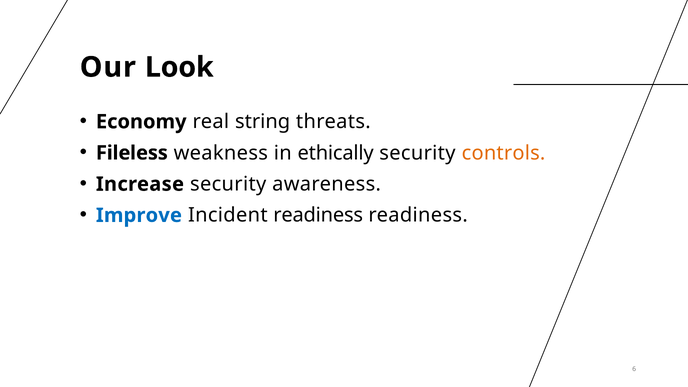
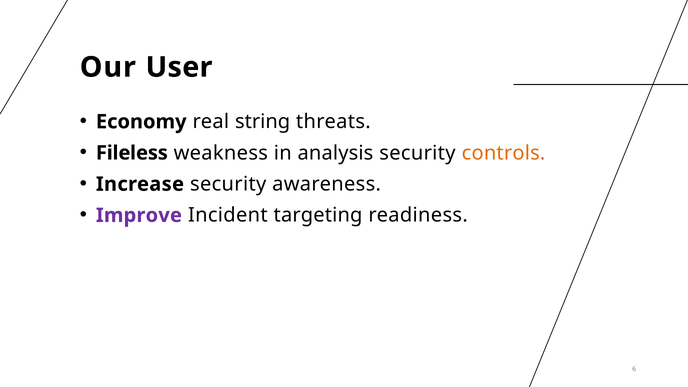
Look: Look -> User (179, 67)
ethically: ethically -> analysis (335, 153)
Improve colour: blue -> purple (139, 215)
Incident readiness: readiness -> targeting (318, 215)
